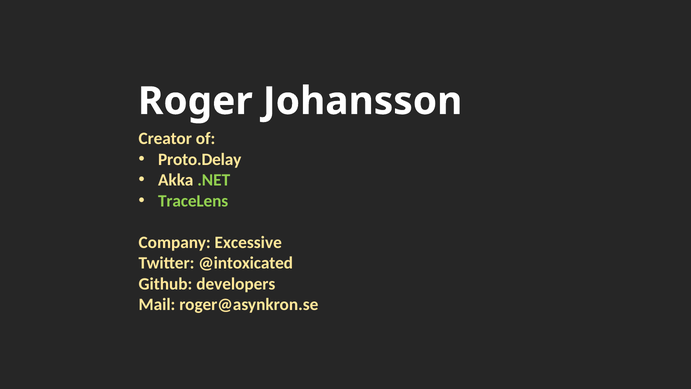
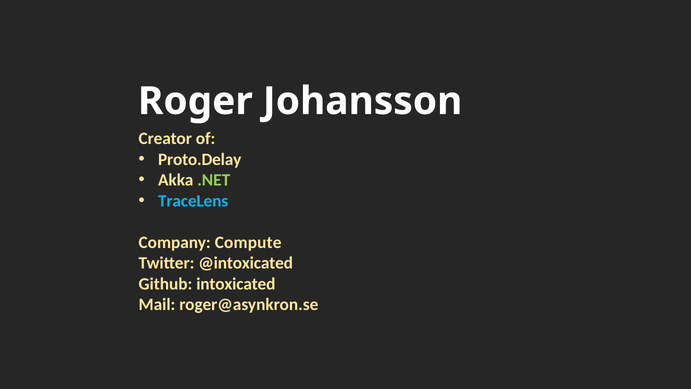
TraceLens colour: light green -> light blue (193, 201)
Excessive: Excessive -> Compute (248, 242)
developers: developers -> intoxicated (236, 284)
